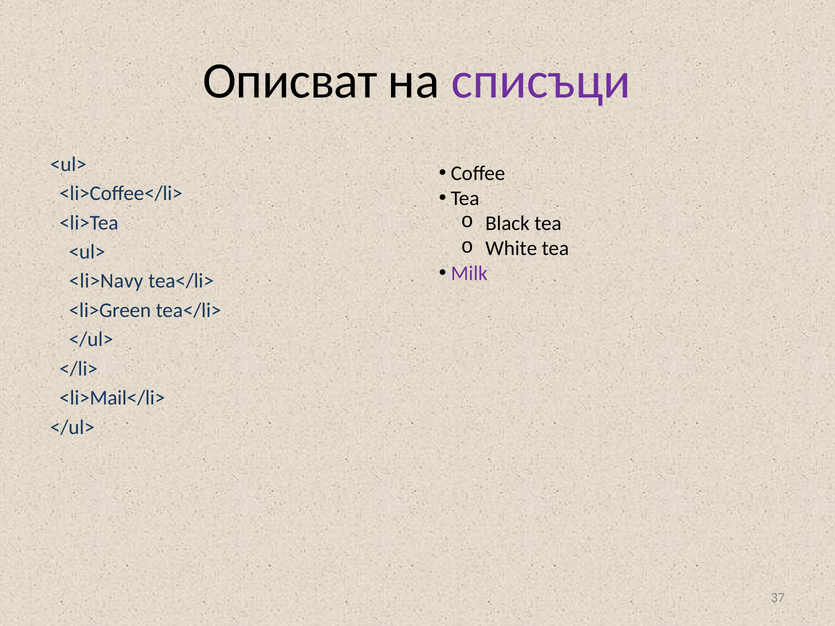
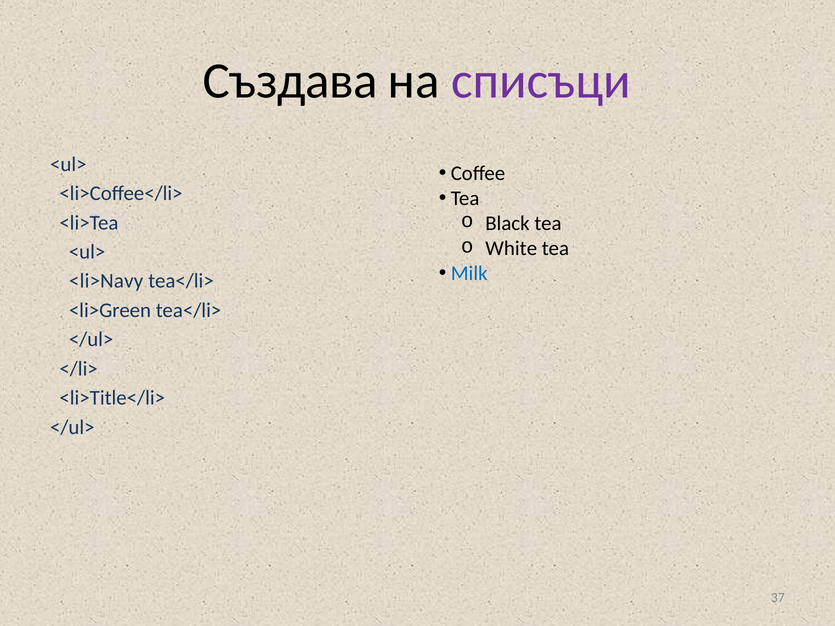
Описват: Описват -> Създава (290, 81)
Milk colour: purple -> blue (469, 274)
<li>Mail</li>: <li>Mail</li> -> <li>Title</li> (112, 398)
